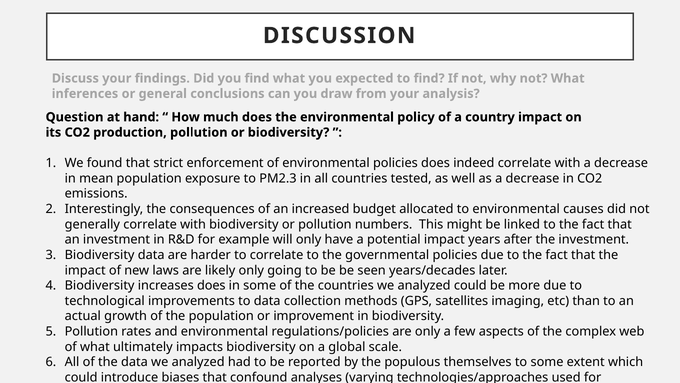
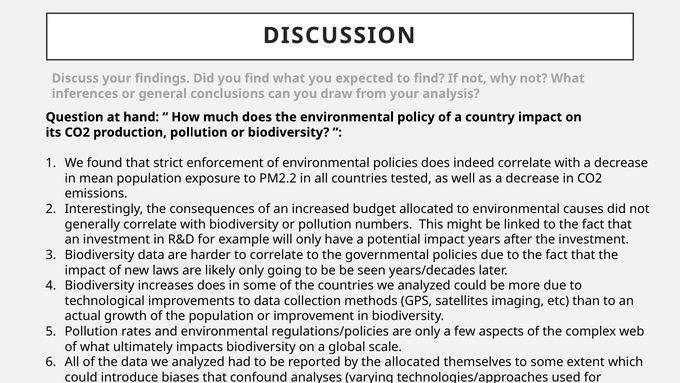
PM2.3: PM2.3 -> PM2.2 (278, 178)
the populous: populous -> allocated (412, 362)
